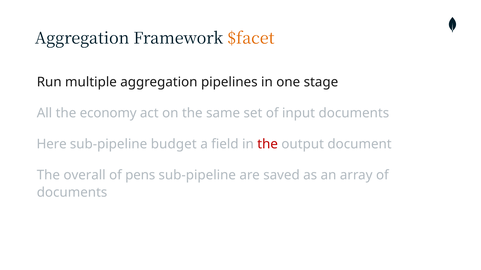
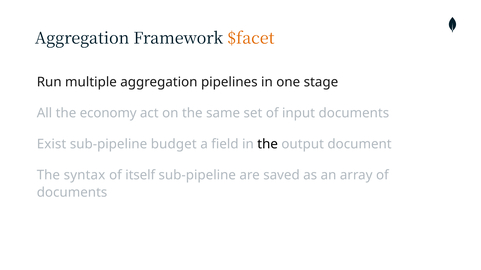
Here: Here -> Exist (52, 144)
the colour: red -> black (268, 144)
overall: overall -> syntax (84, 175)
pens: pens -> itself (140, 175)
